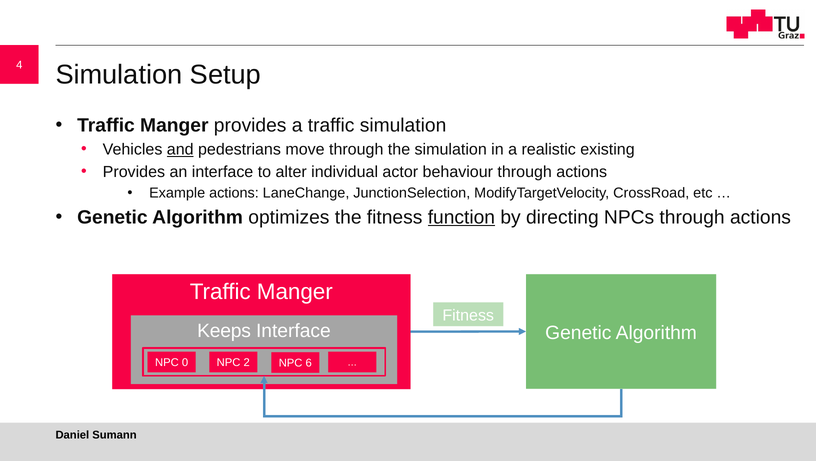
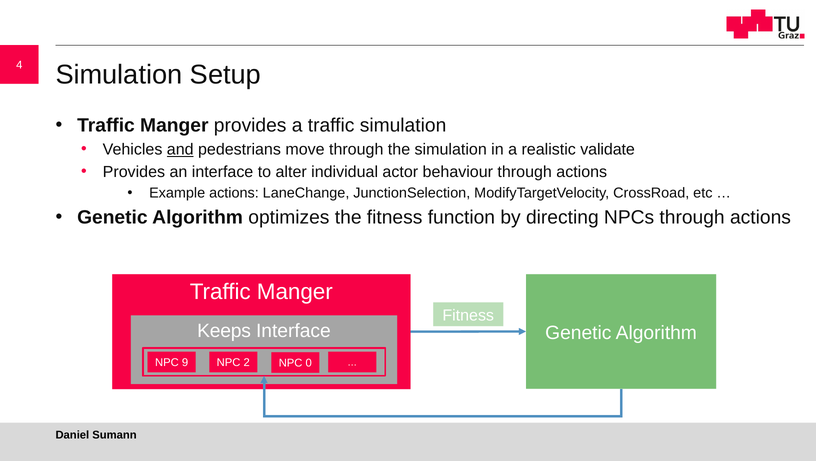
existing: existing -> validate (608, 150)
function underline: present -> none (461, 218)
0: 0 -> 9 (185, 363)
6: 6 -> 0 (309, 364)
